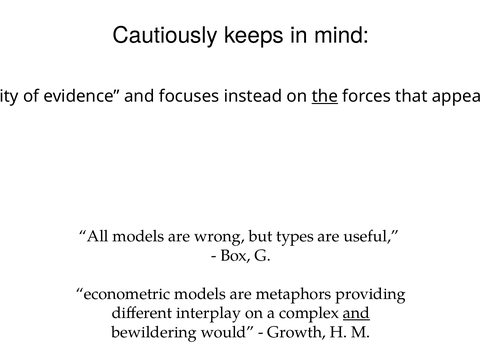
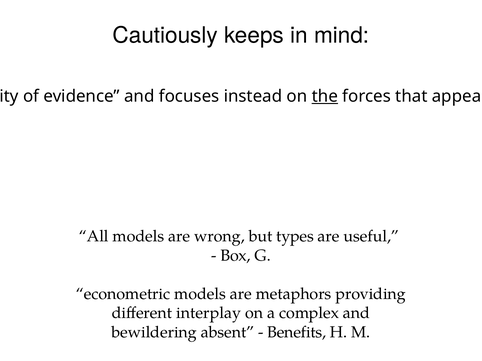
and underline: present -> none (356, 313)
would: would -> absent (227, 333)
Growth: Growth -> Benefits (297, 333)
